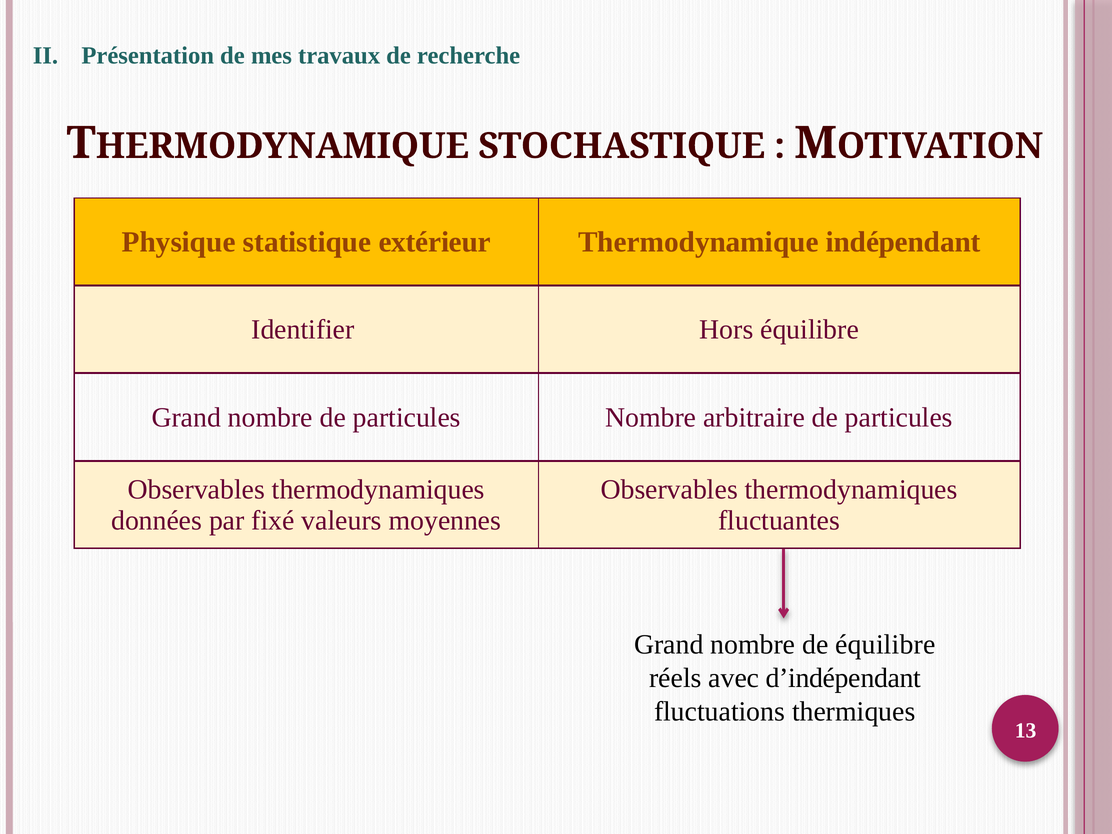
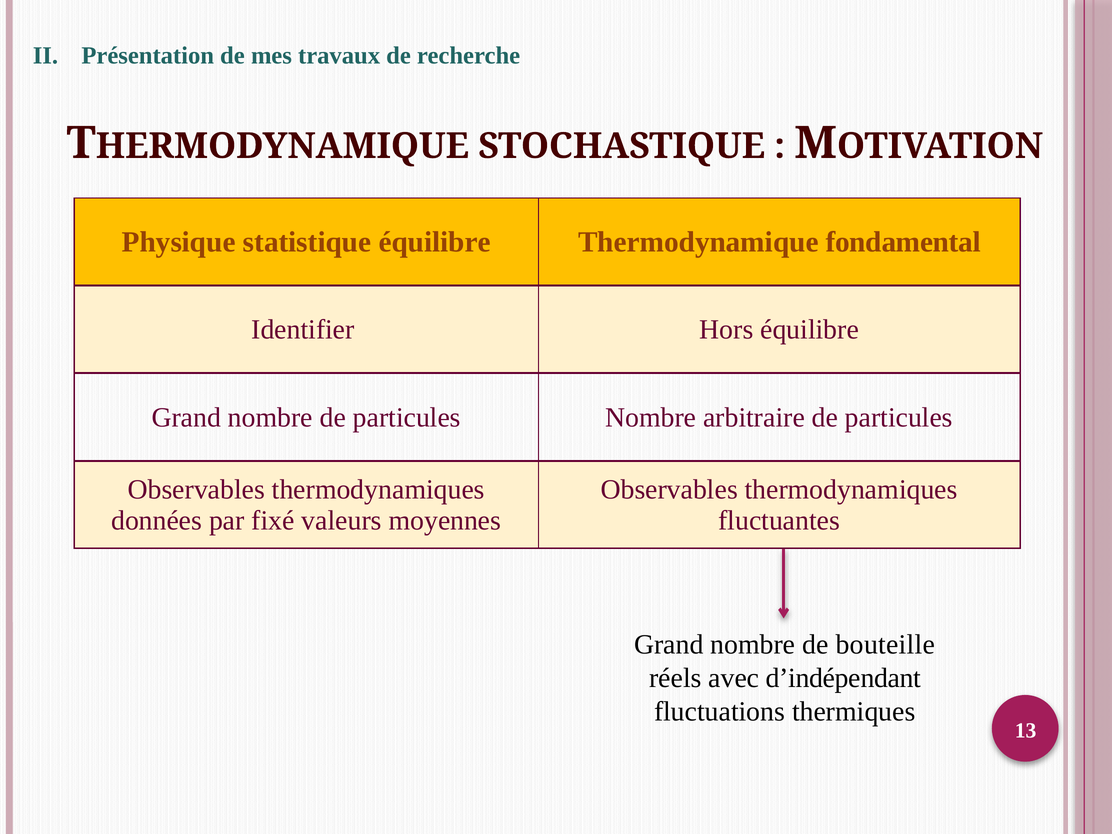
statistique extérieur: extérieur -> équilibre (435, 242)
indépendant: indépendant -> fondamental (903, 242)
de équilibre: équilibre -> bouteille (885, 645)
